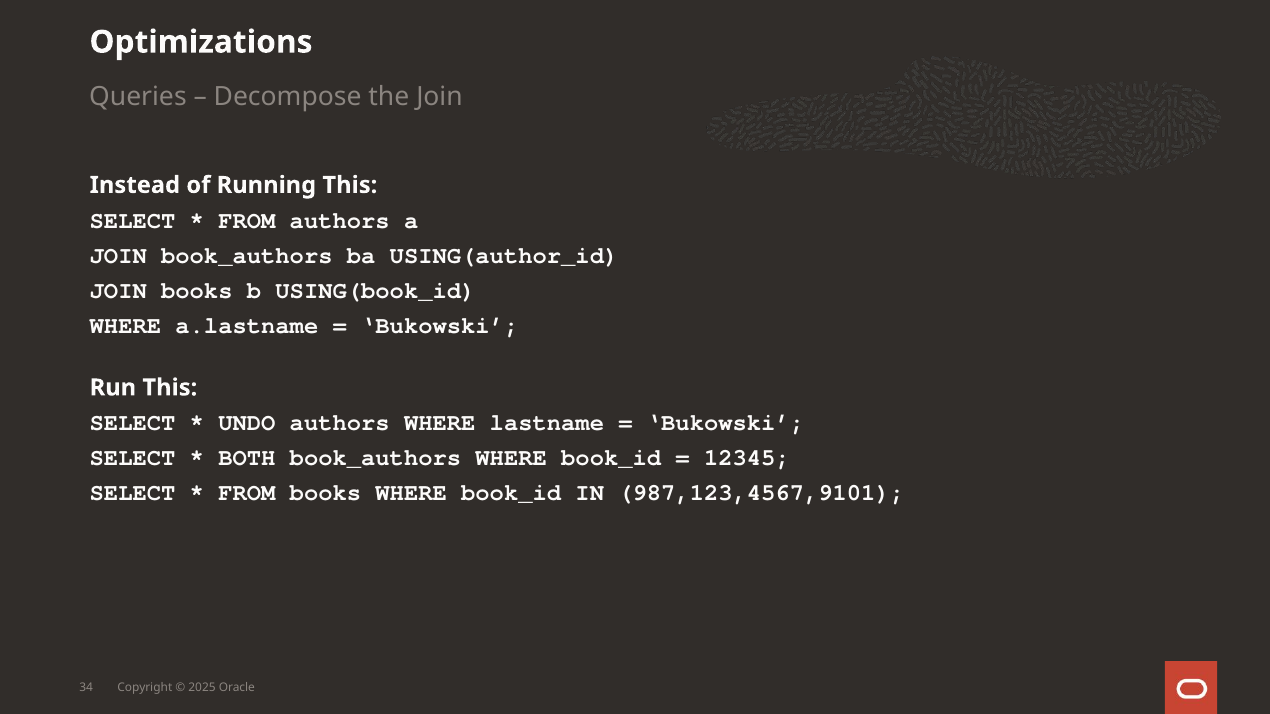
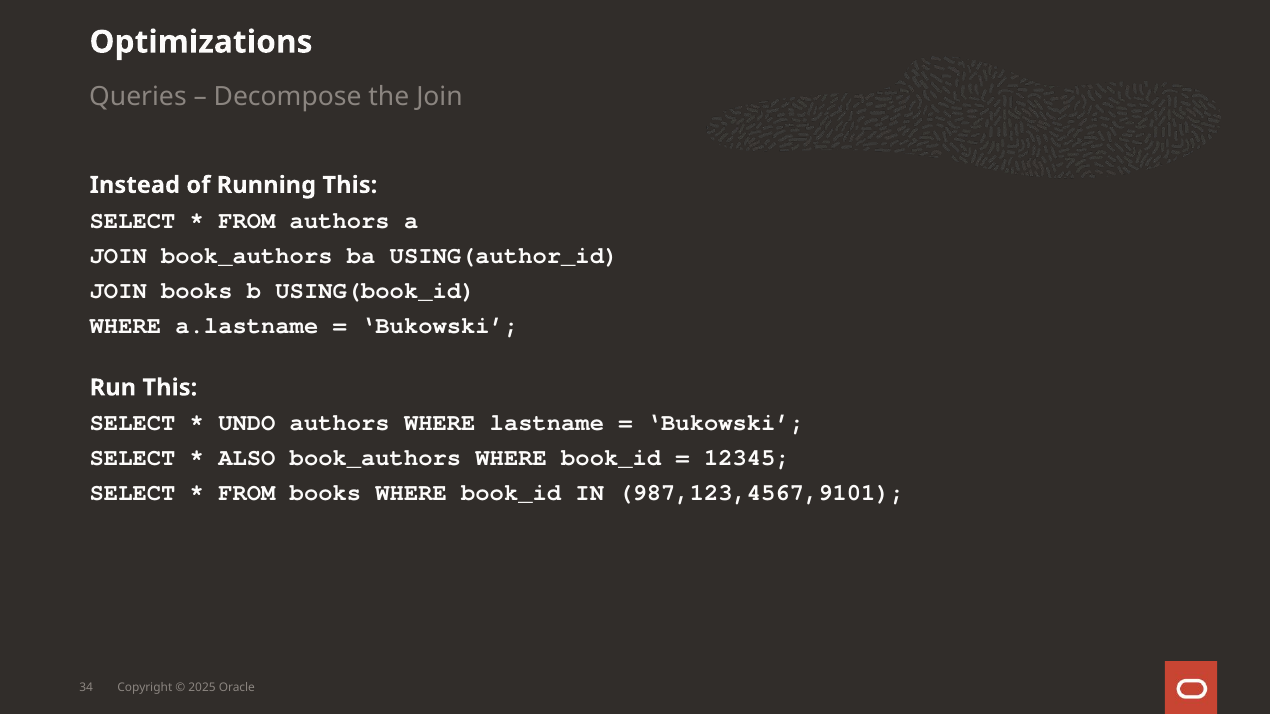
BOTH: BOTH -> ALSO (247, 458)
